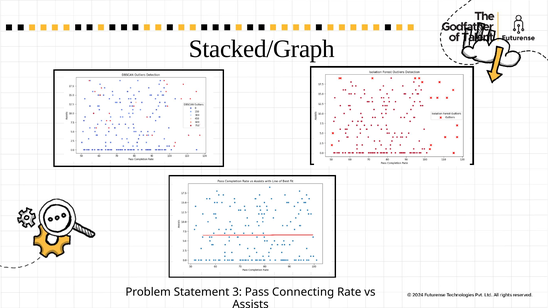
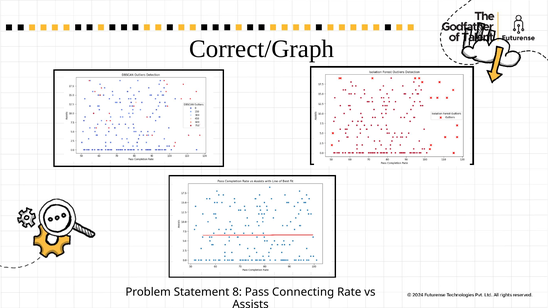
Stacked/Graph: Stacked/Graph -> Correct/Graph (262, 49)
3: 3 -> 8 (237, 292)
